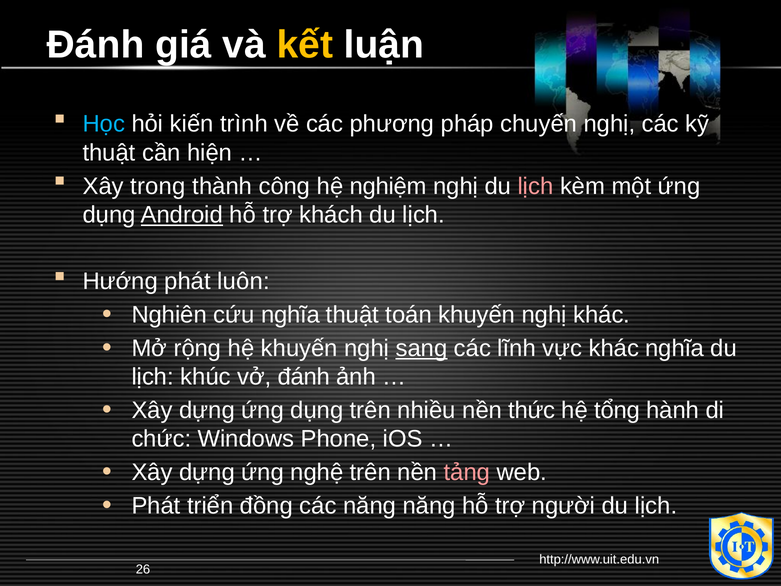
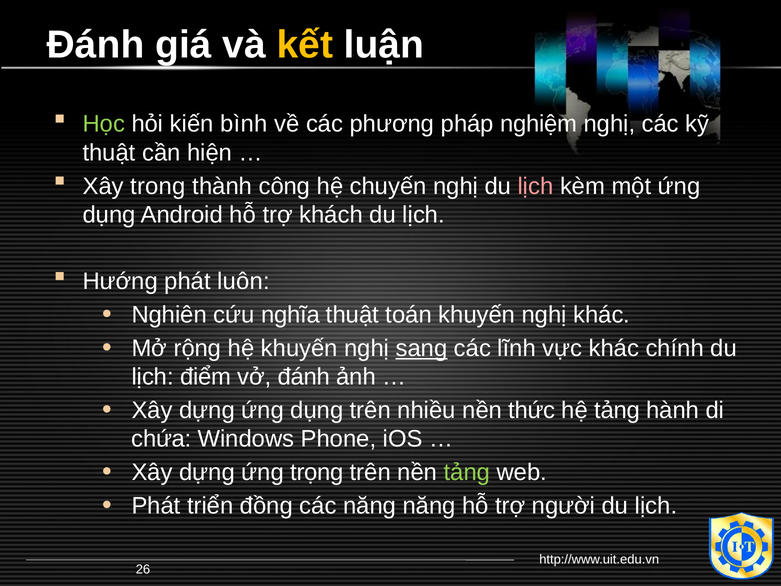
Học colour: light blue -> light green (104, 124)
trình: trình -> bình (244, 124)
chuyến: chuyến -> nghiệm (539, 124)
nghiệm: nghiệm -> chuyến (388, 186)
Android underline: present -> none (182, 215)
khác nghĩa: nghĩa -> chính (675, 348)
khúc: khúc -> điểm (206, 377)
hệ tổng: tổng -> tảng (617, 410)
chức: chức -> chứa (161, 439)
nghệ: nghệ -> trọng (317, 472)
tảng colour: pink -> light green (467, 472)
